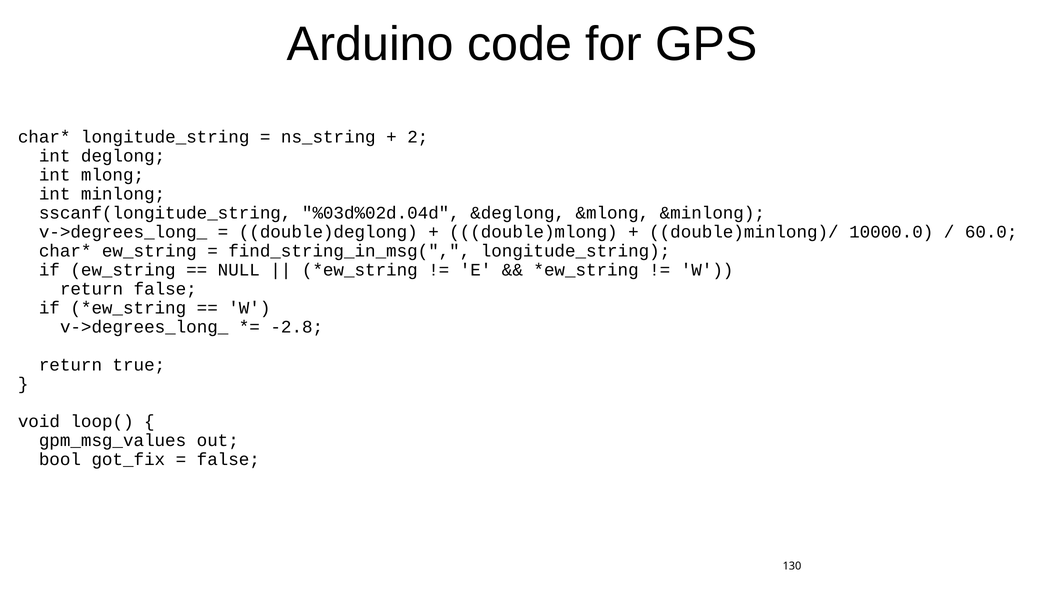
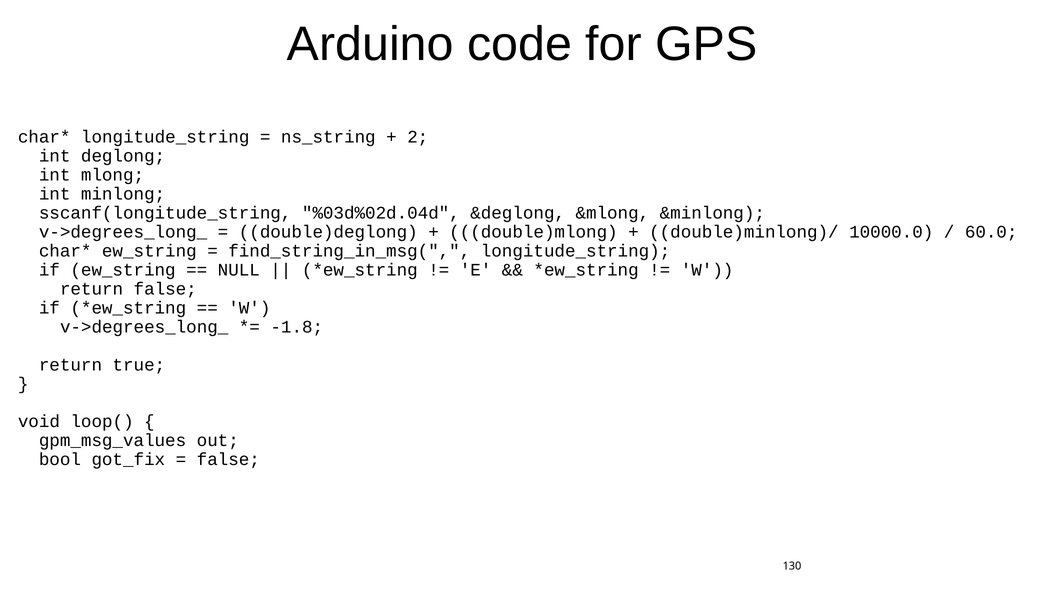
-2.8: -2.8 -> -1.8 (297, 327)
